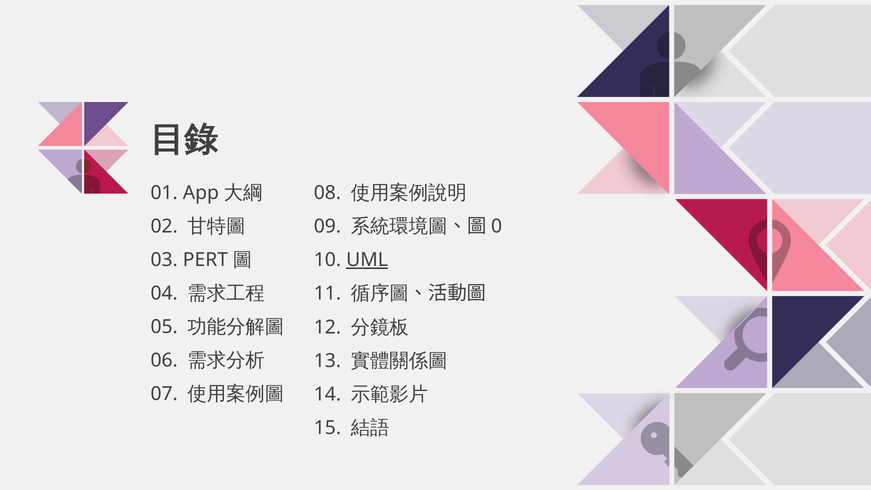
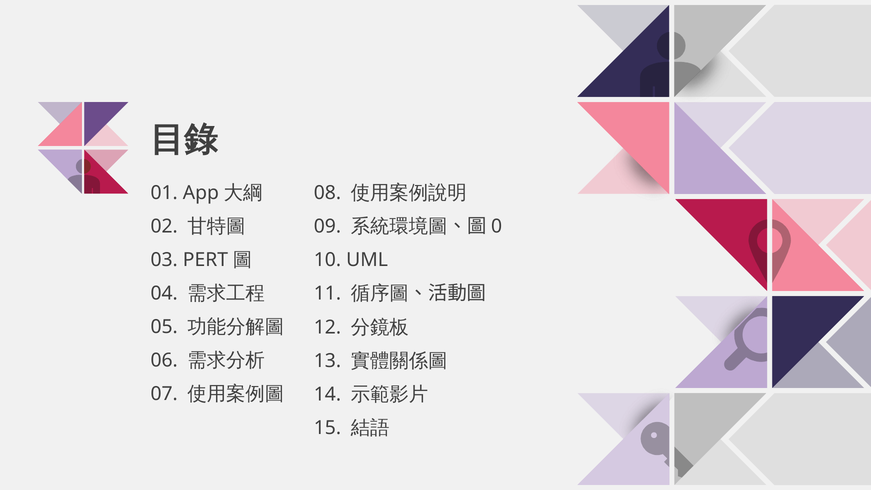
UML underline: present -> none (367, 260)
